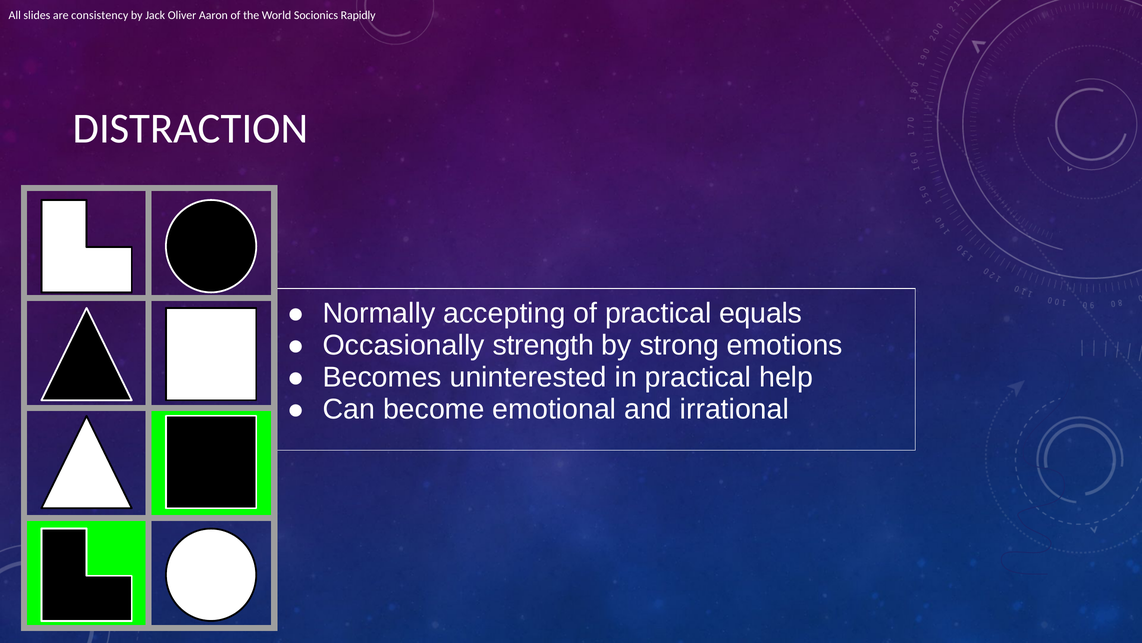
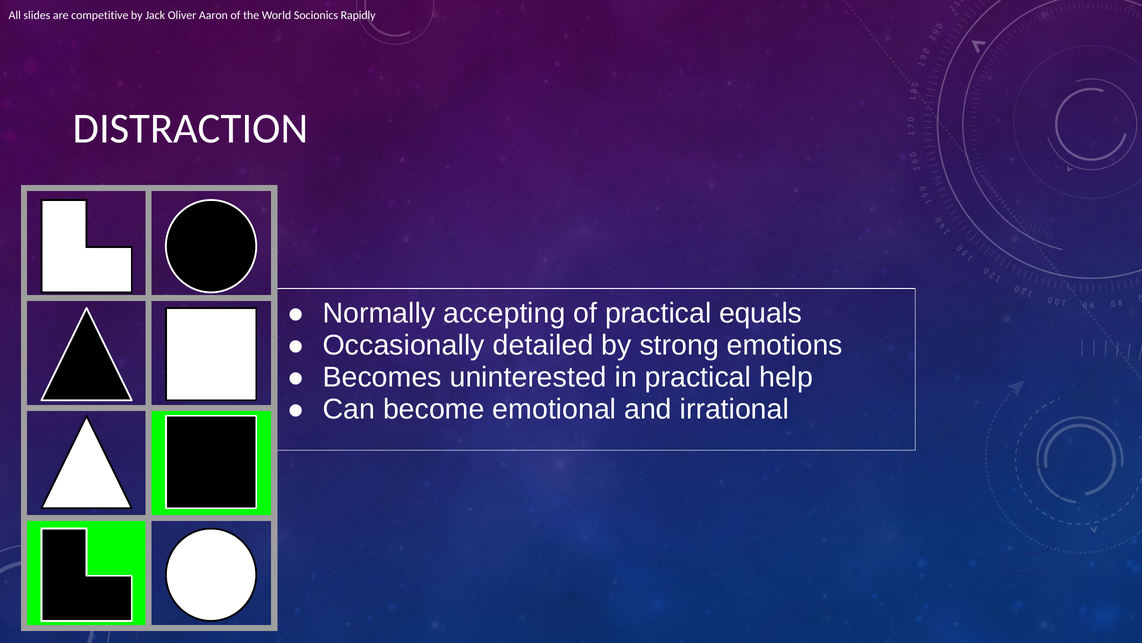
consistency: consistency -> competitive (100, 15)
strength: strength -> detailed (543, 345)
